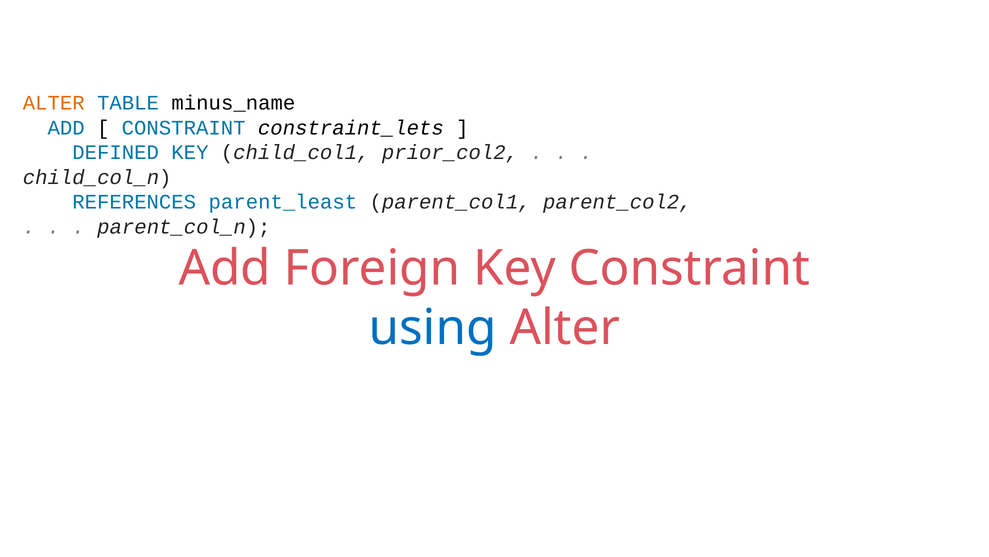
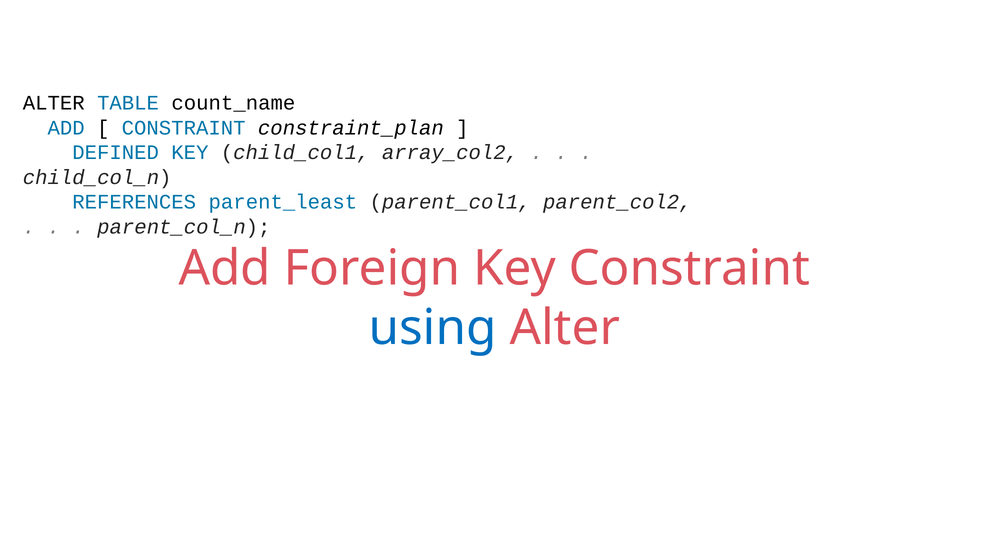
ALTER colour: orange -> black (54, 103)
minus_name: minus_name -> count_name (233, 103)
constraint_lets: constraint_lets -> constraint_plan (351, 128)
prior_col2: prior_col2 -> array_col2 (450, 152)
